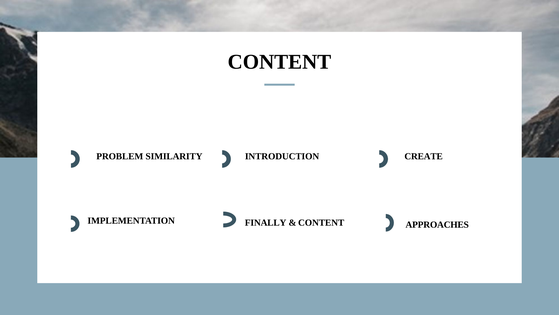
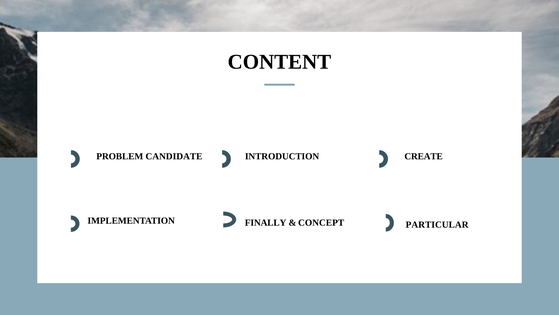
SIMILARITY: SIMILARITY -> CANDIDATE (174, 156)
APPROACHES: APPROACHES -> PARTICULAR (437, 224)
CONTENT: CONTENT -> CONCEPT (321, 222)
